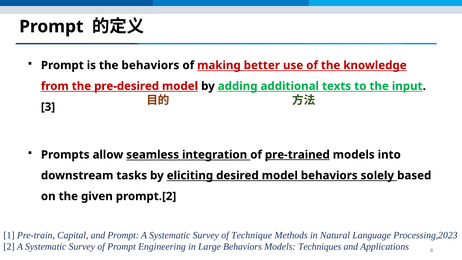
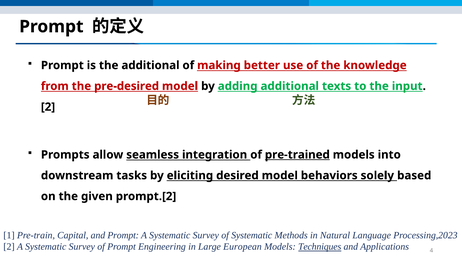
the behaviors: behaviors -> additional (150, 65)
3: 3 -> 2 (48, 107)
of Technique: Technique -> Systematic (252, 235)
Large Behaviors: Behaviors -> European (242, 247)
Techniques underline: none -> present (320, 247)
